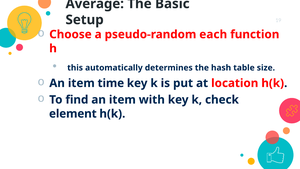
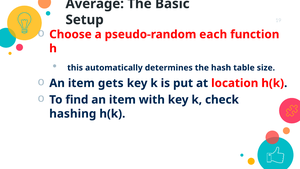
time: time -> gets (111, 83)
element: element -> hashing (73, 114)
